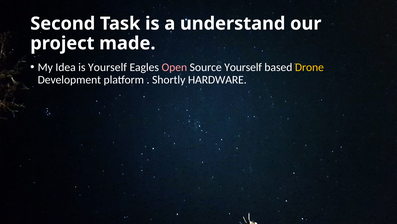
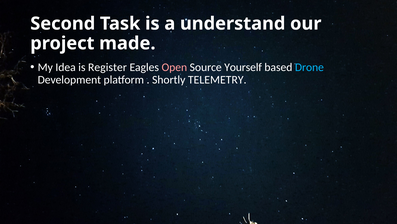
is Yourself: Yourself -> Register (107, 67)
Drone colour: yellow -> light blue (309, 67)
HARDWARE: HARDWARE -> TELEMETRY (217, 80)
